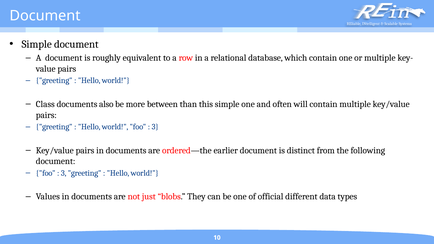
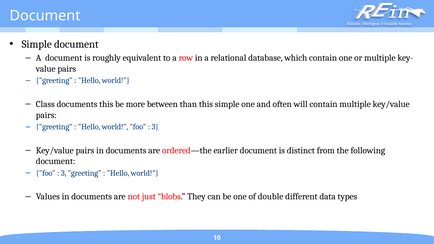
documents also: also -> this (106, 104)
official: official -> double (271, 197)
